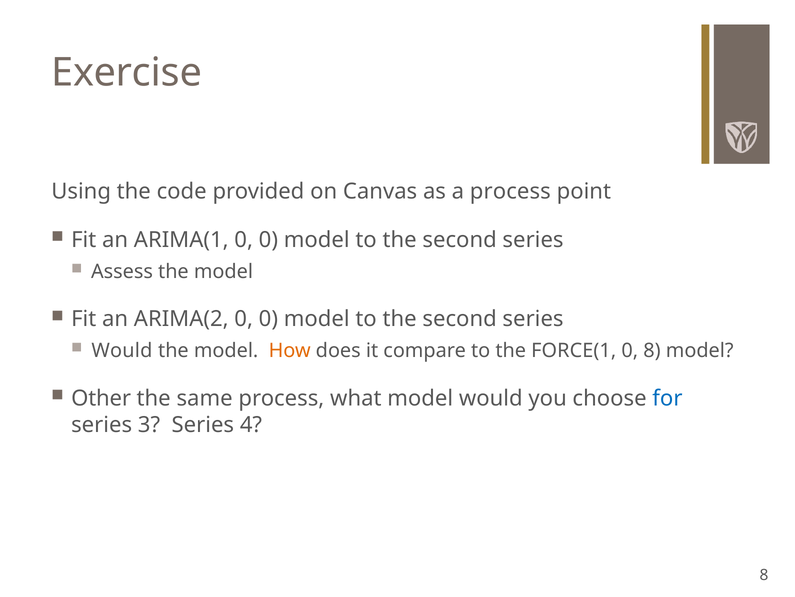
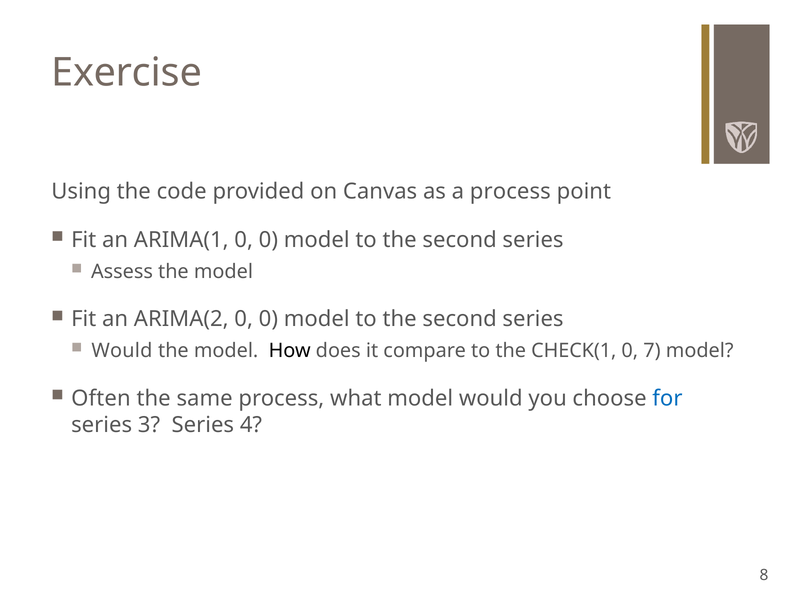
How colour: orange -> black (290, 350)
FORCE(1: FORCE(1 -> CHECK(1 (574, 350)
0 8: 8 -> 7 (652, 350)
Other: Other -> Often (101, 398)
